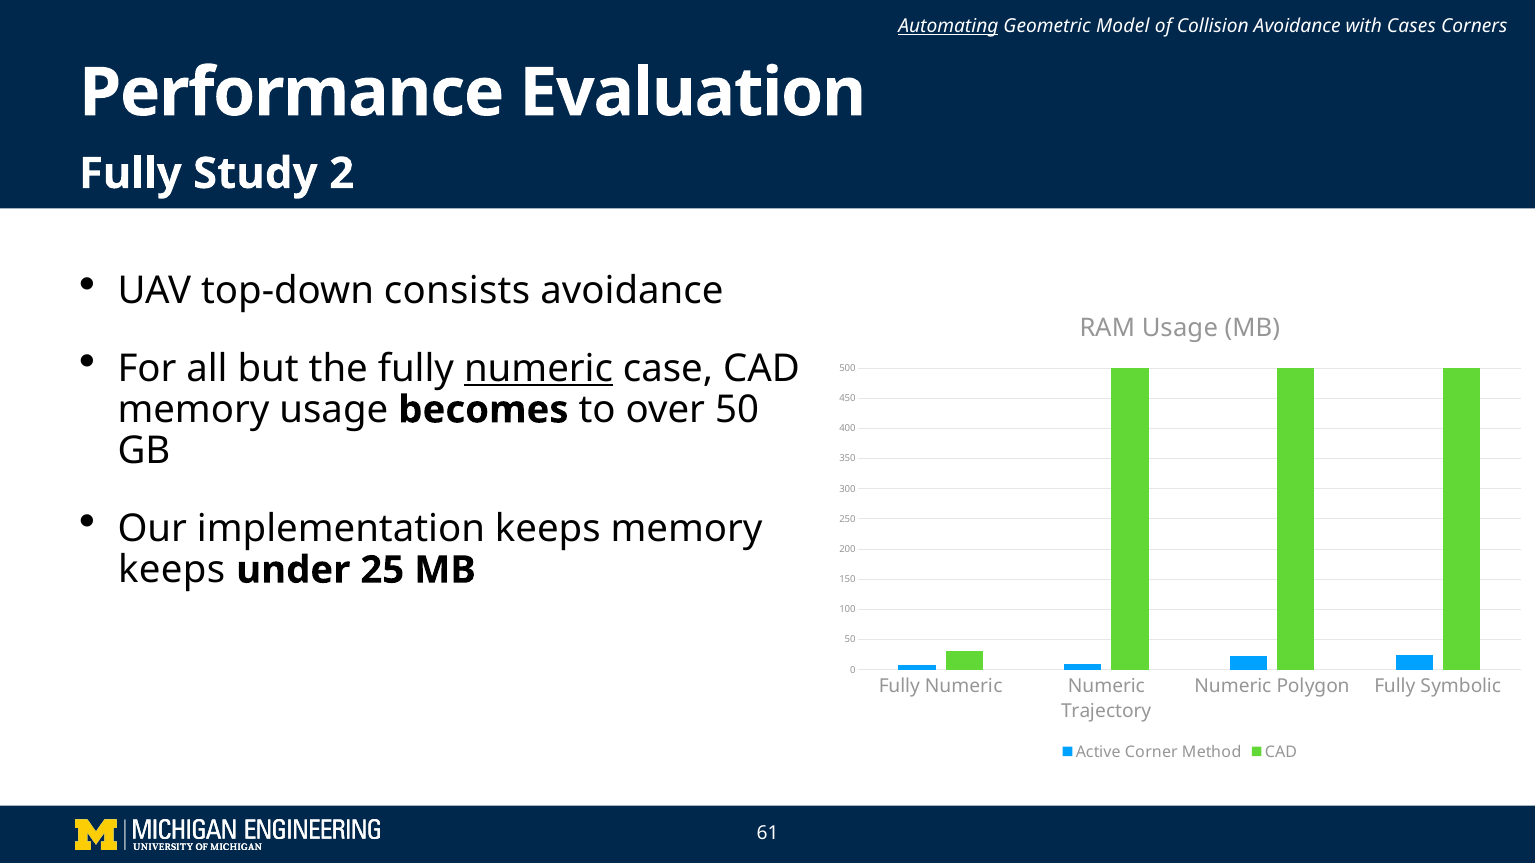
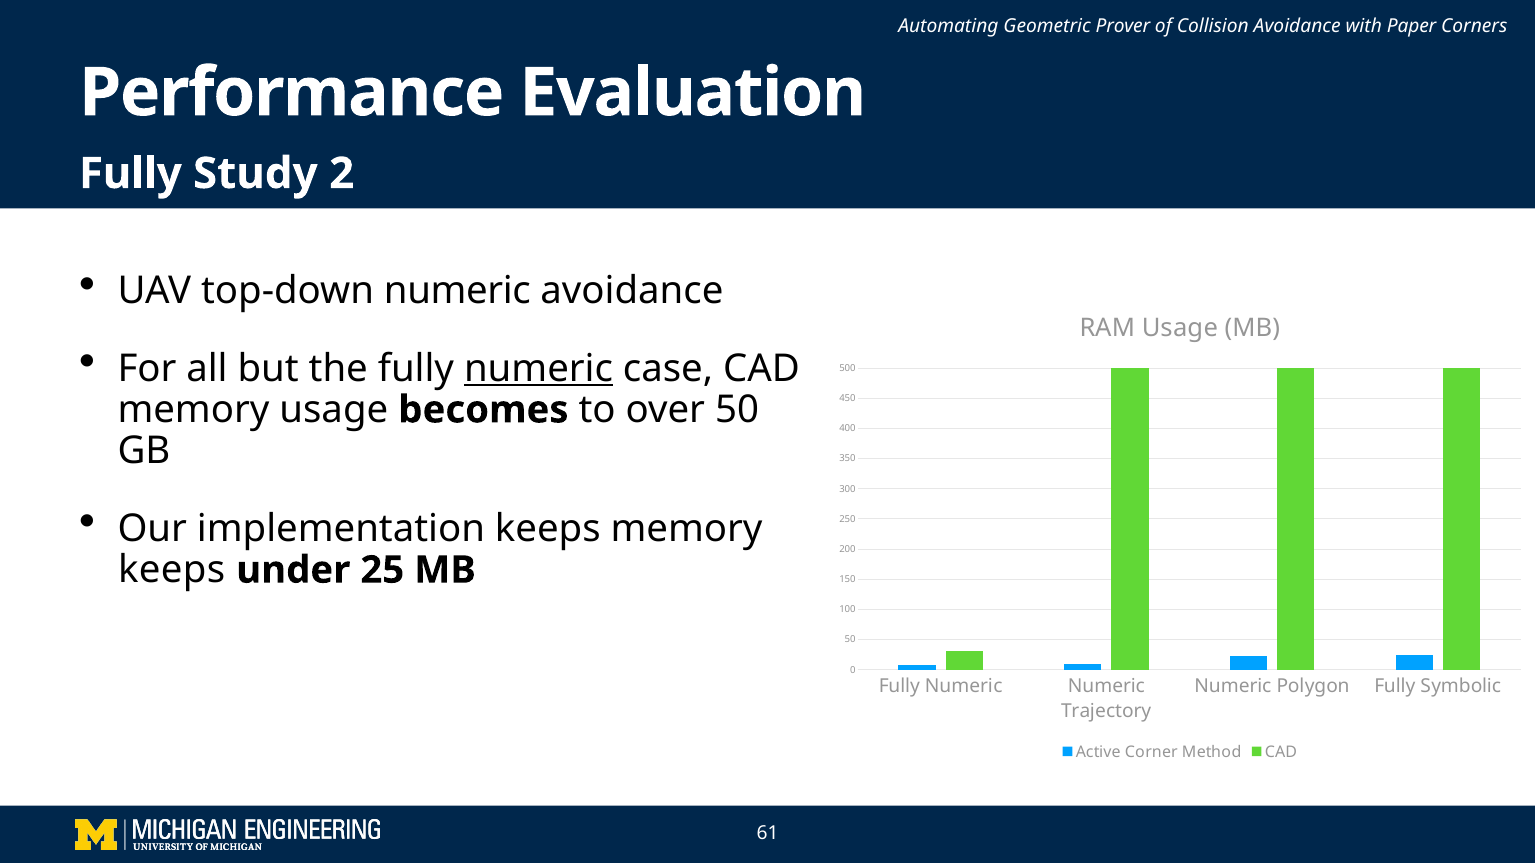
Automating underline: present -> none (948, 26)
Model: Model -> Prover (1123, 26)
Cases: Cases -> Paper (1412, 26)
top-down consists: consists -> numeric (457, 291)
